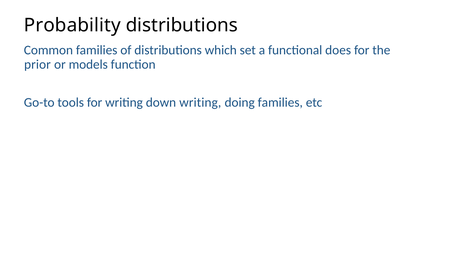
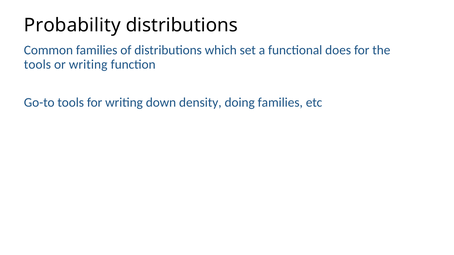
prior: prior -> tools (37, 65)
or models: models -> writing (88, 65)
down writing: writing -> density (200, 103)
